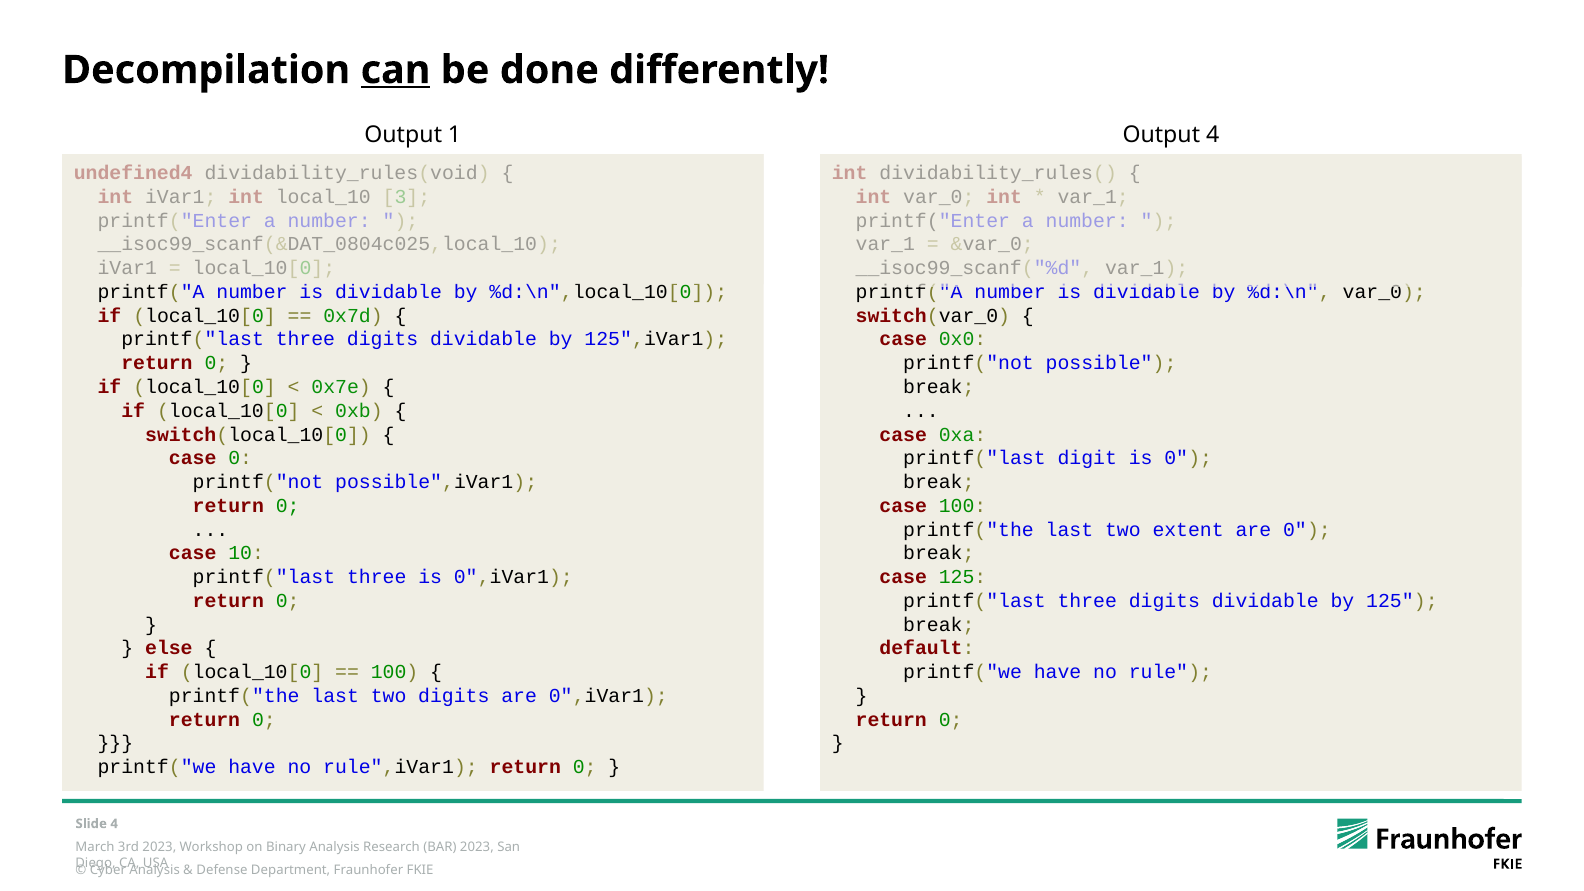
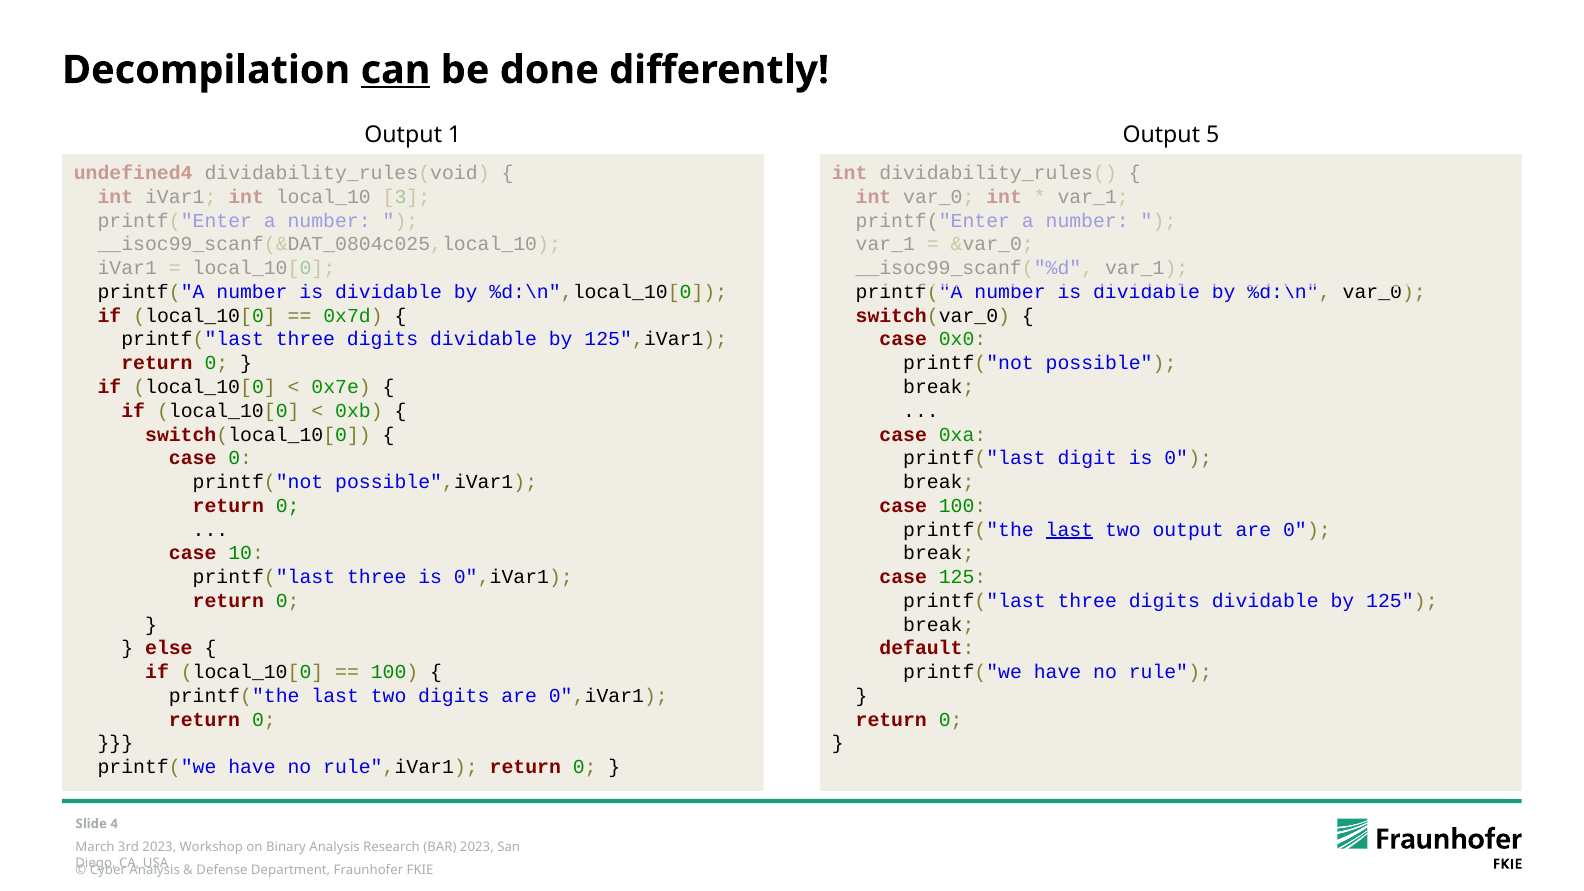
Output 4: 4 -> 5 (1213, 135)
last underline: none -> present (1069, 530)
two extent: extent -> output (1188, 530)
